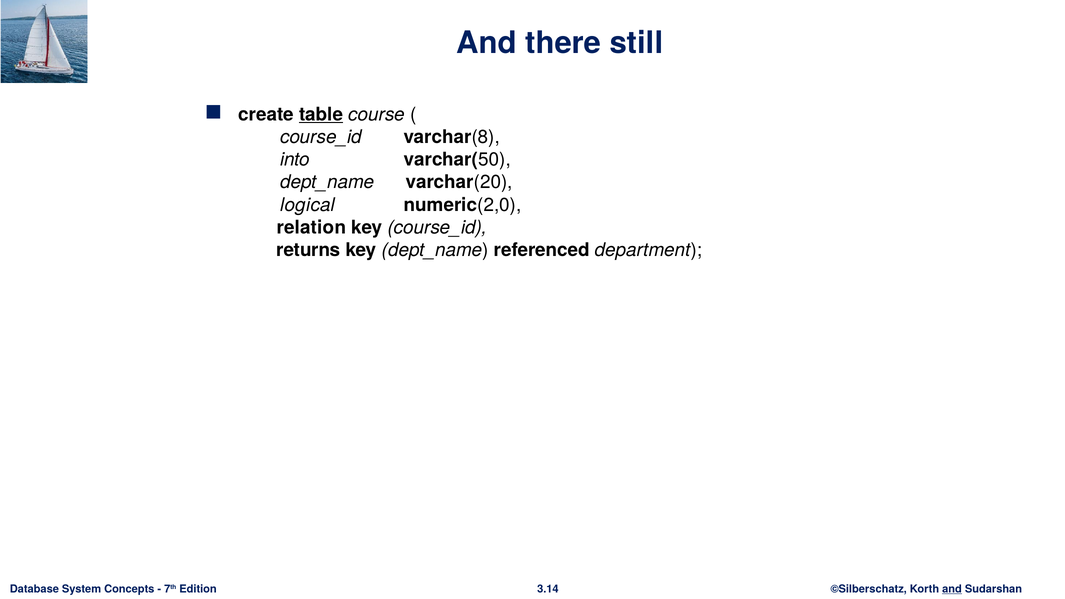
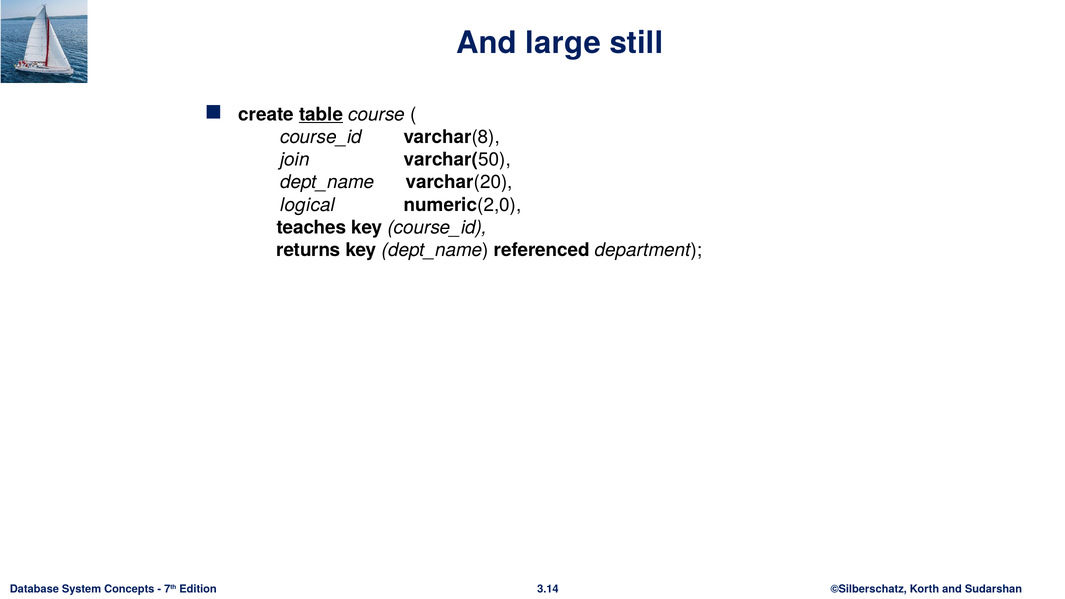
there: there -> large (563, 43)
into: into -> join (295, 160)
relation: relation -> teaches (311, 228)
and underline: present -> none (952, 589)
